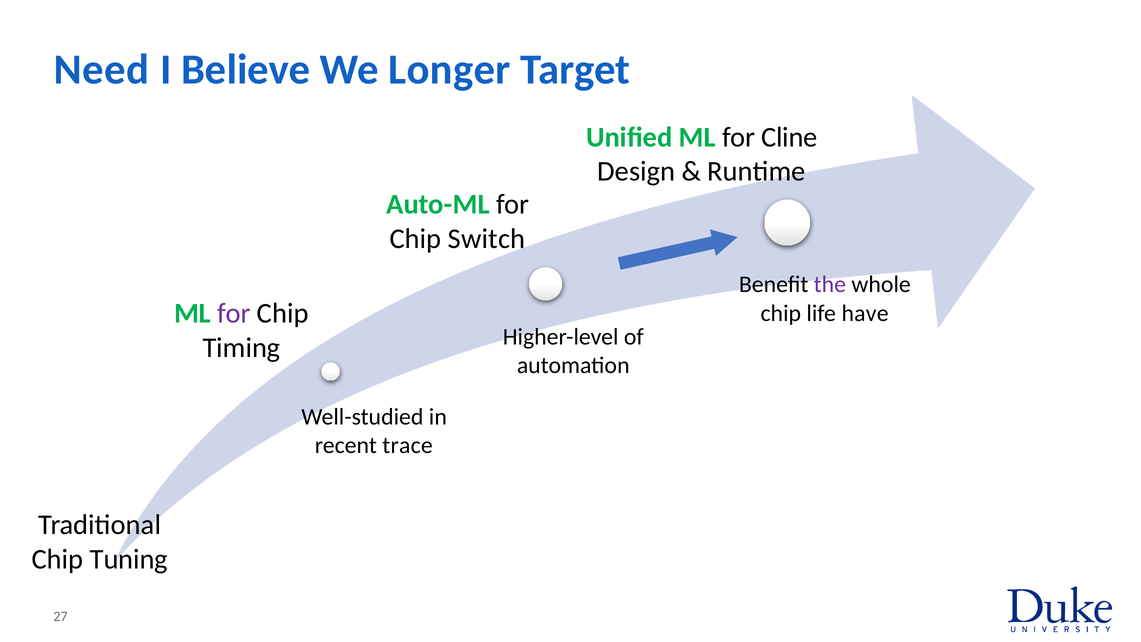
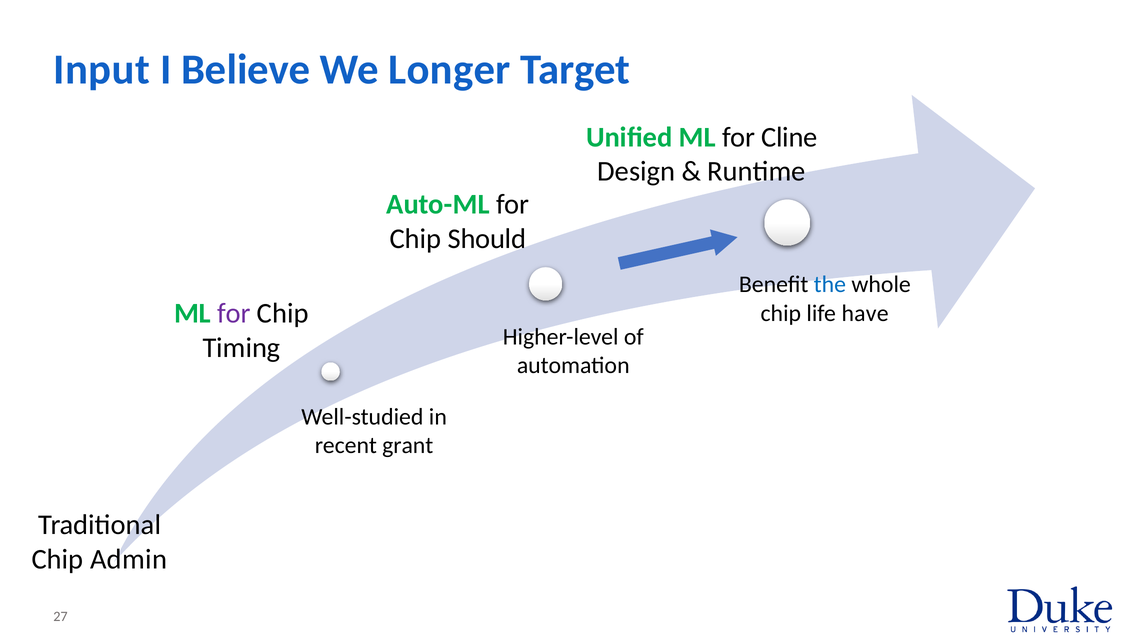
Need: Need -> Input (102, 70)
Switch: Switch -> Should (487, 239)
the colour: purple -> blue (830, 285)
trace: trace -> grant (408, 445)
Tuning: Tuning -> Admin (129, 559)
